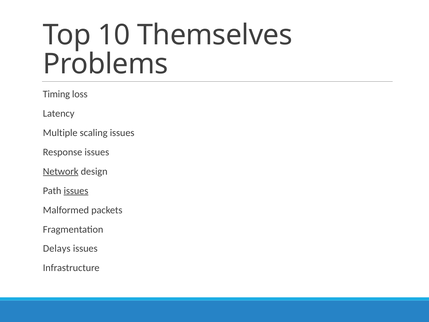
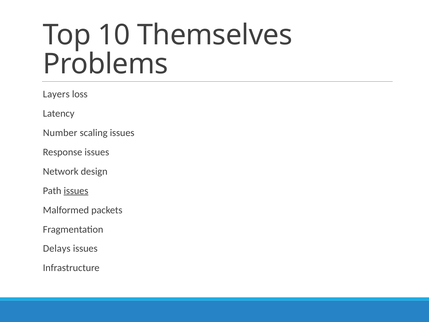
Timing: Timing -> Layers (56, 94)
Multiple: Multiple -> Number (60, 133)
Network underline: present -> none (61, 171)
